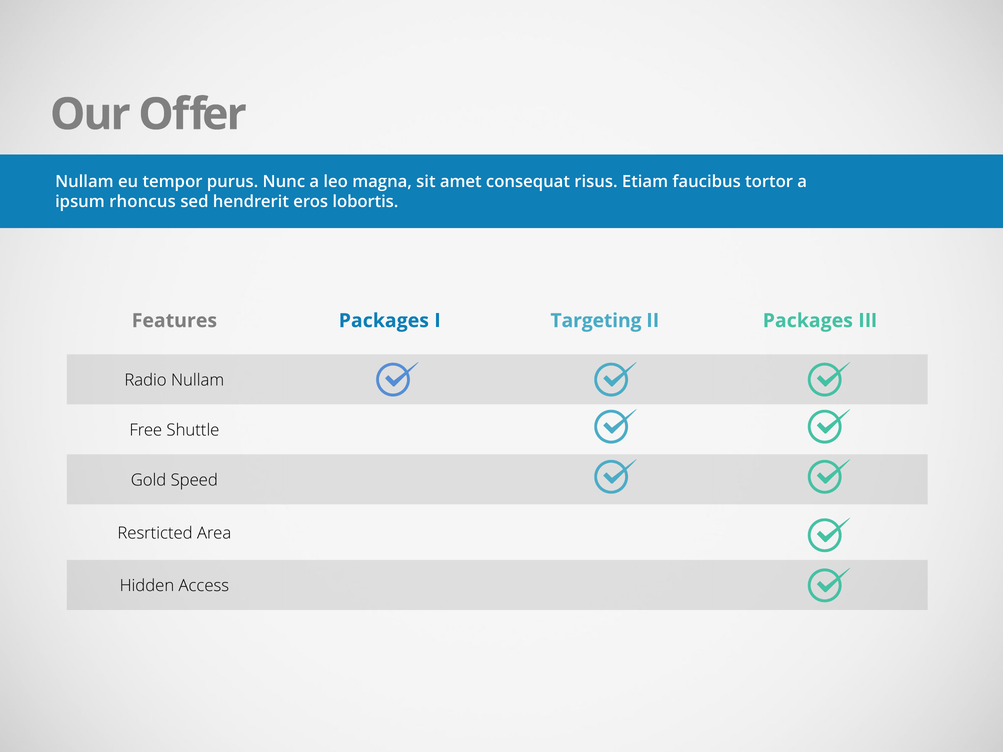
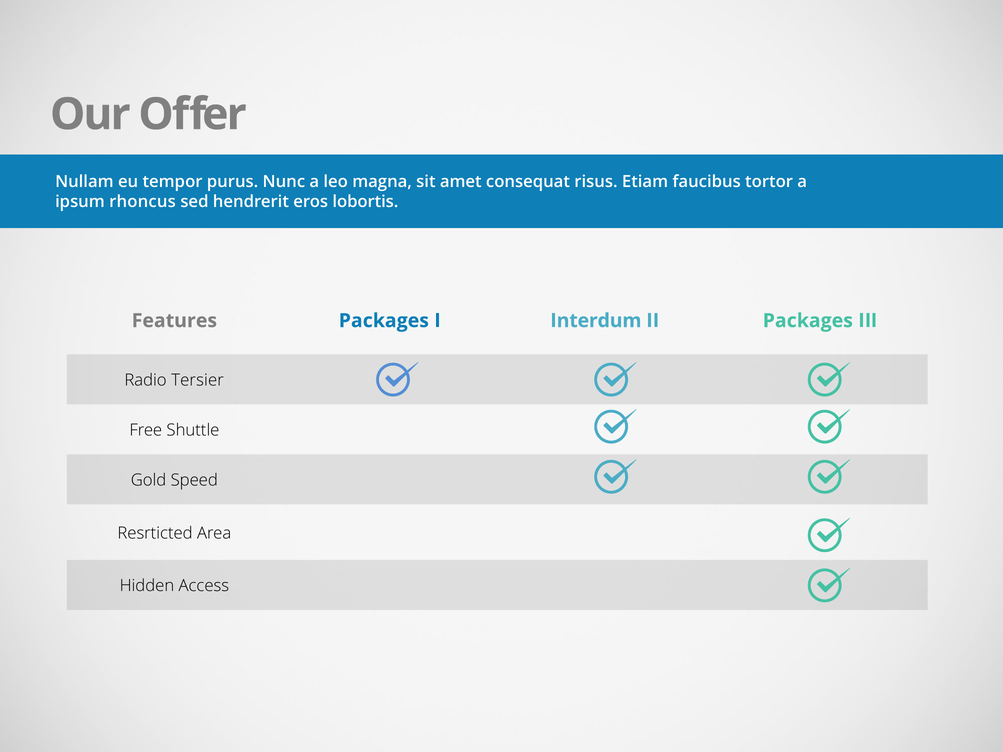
Targeting: Targeting -> Interdum (596, 321)
Radio Nullam: Nullam -> Tersier (198, 380)
